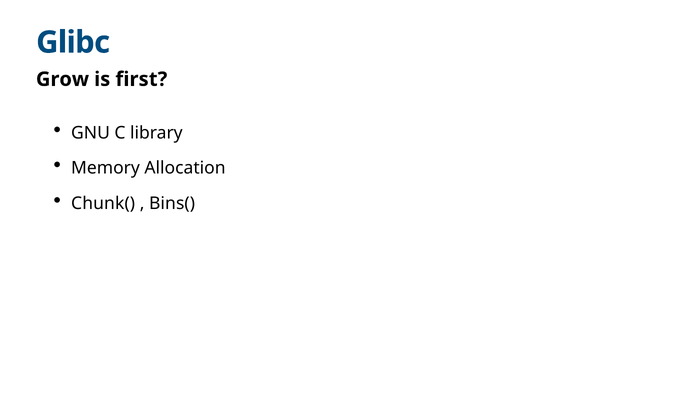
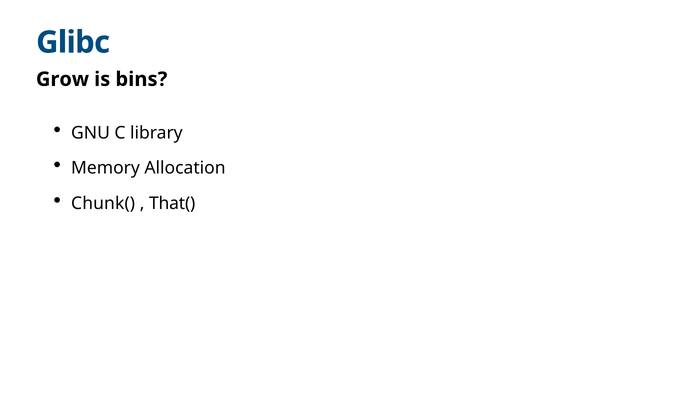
first: first -> bins (141, 79)
Bins(: Bins( -> That( (172, 203)
